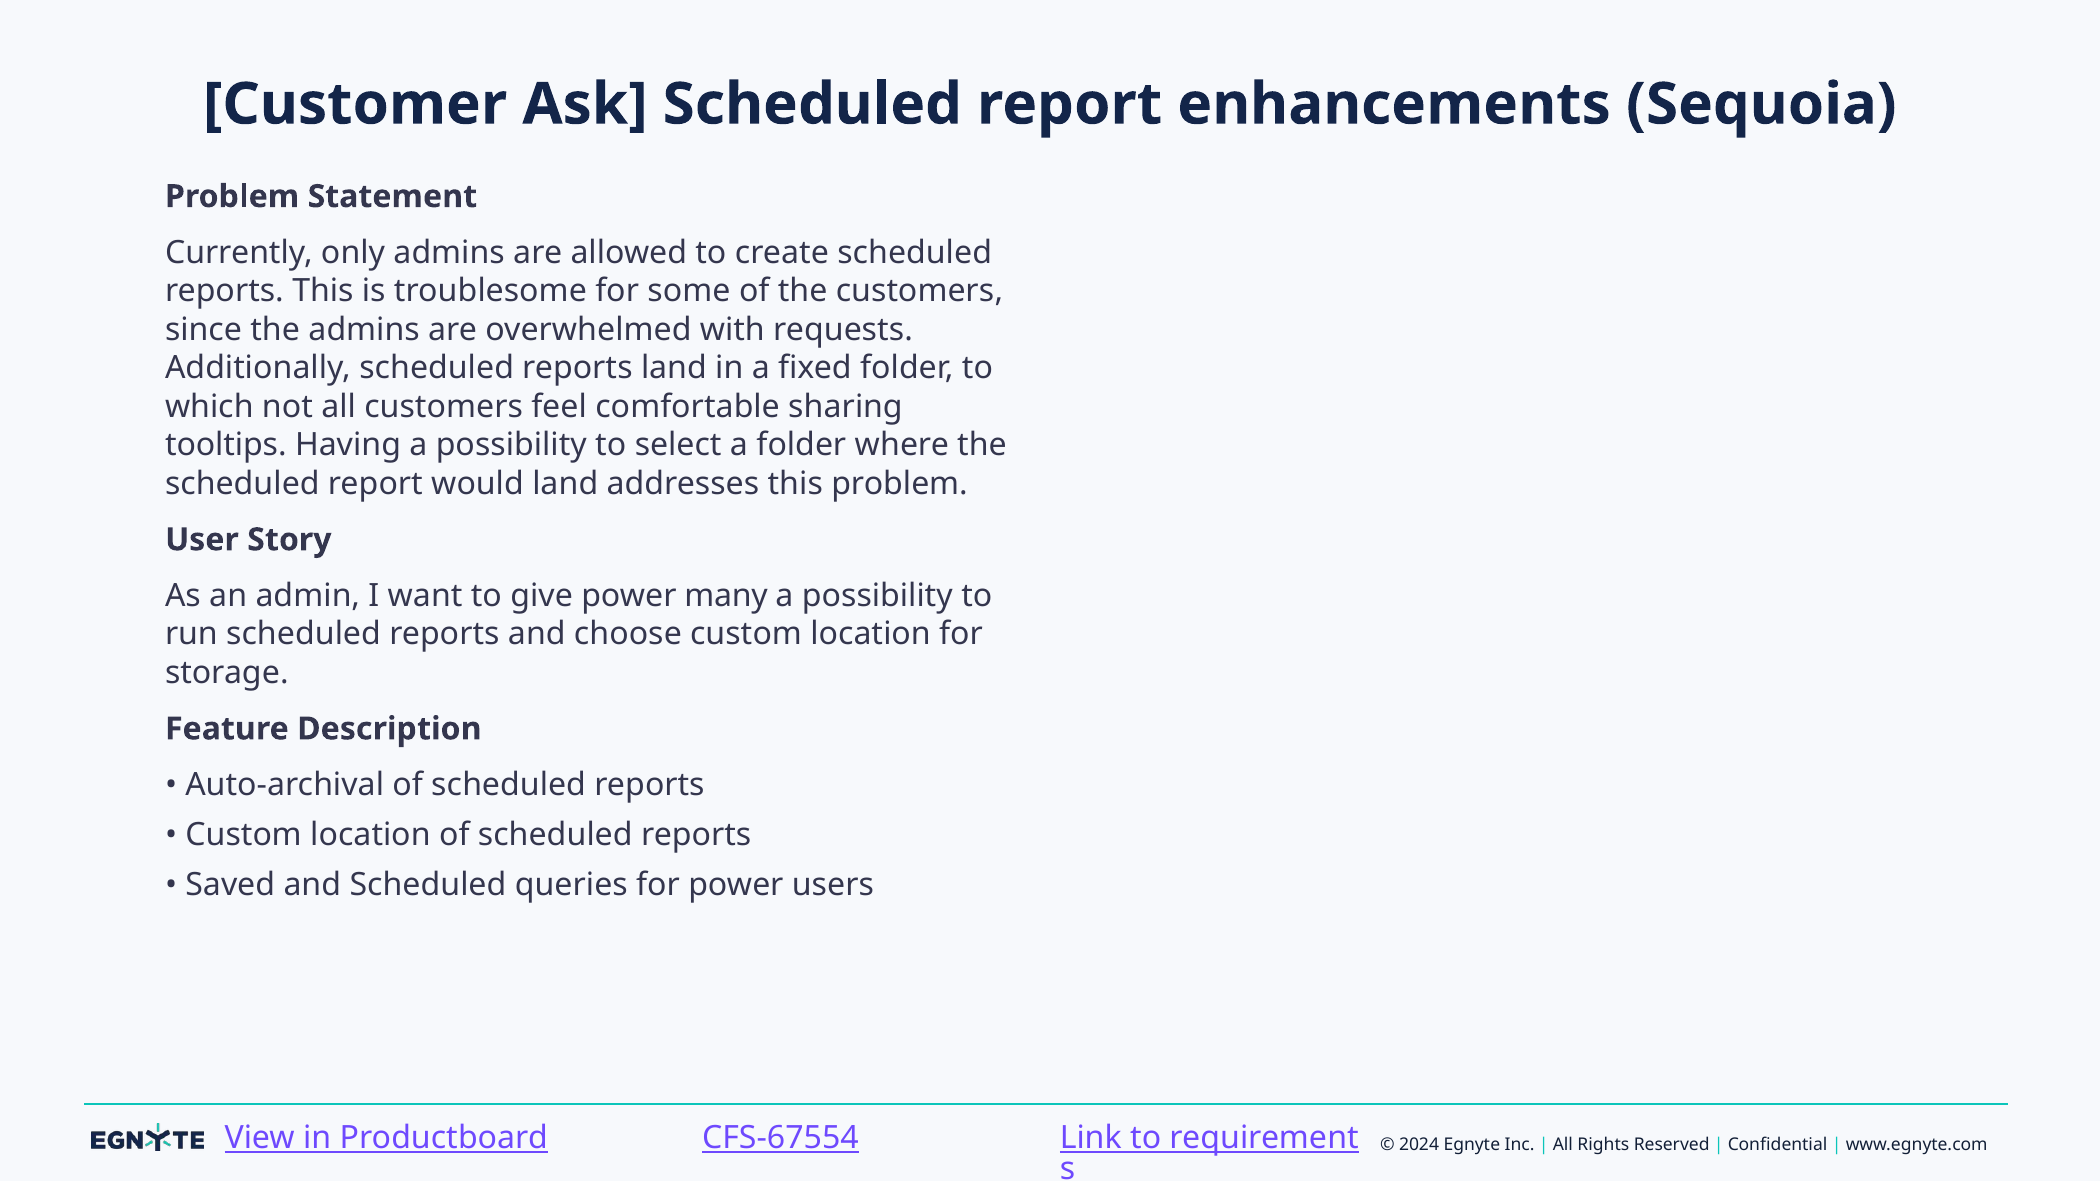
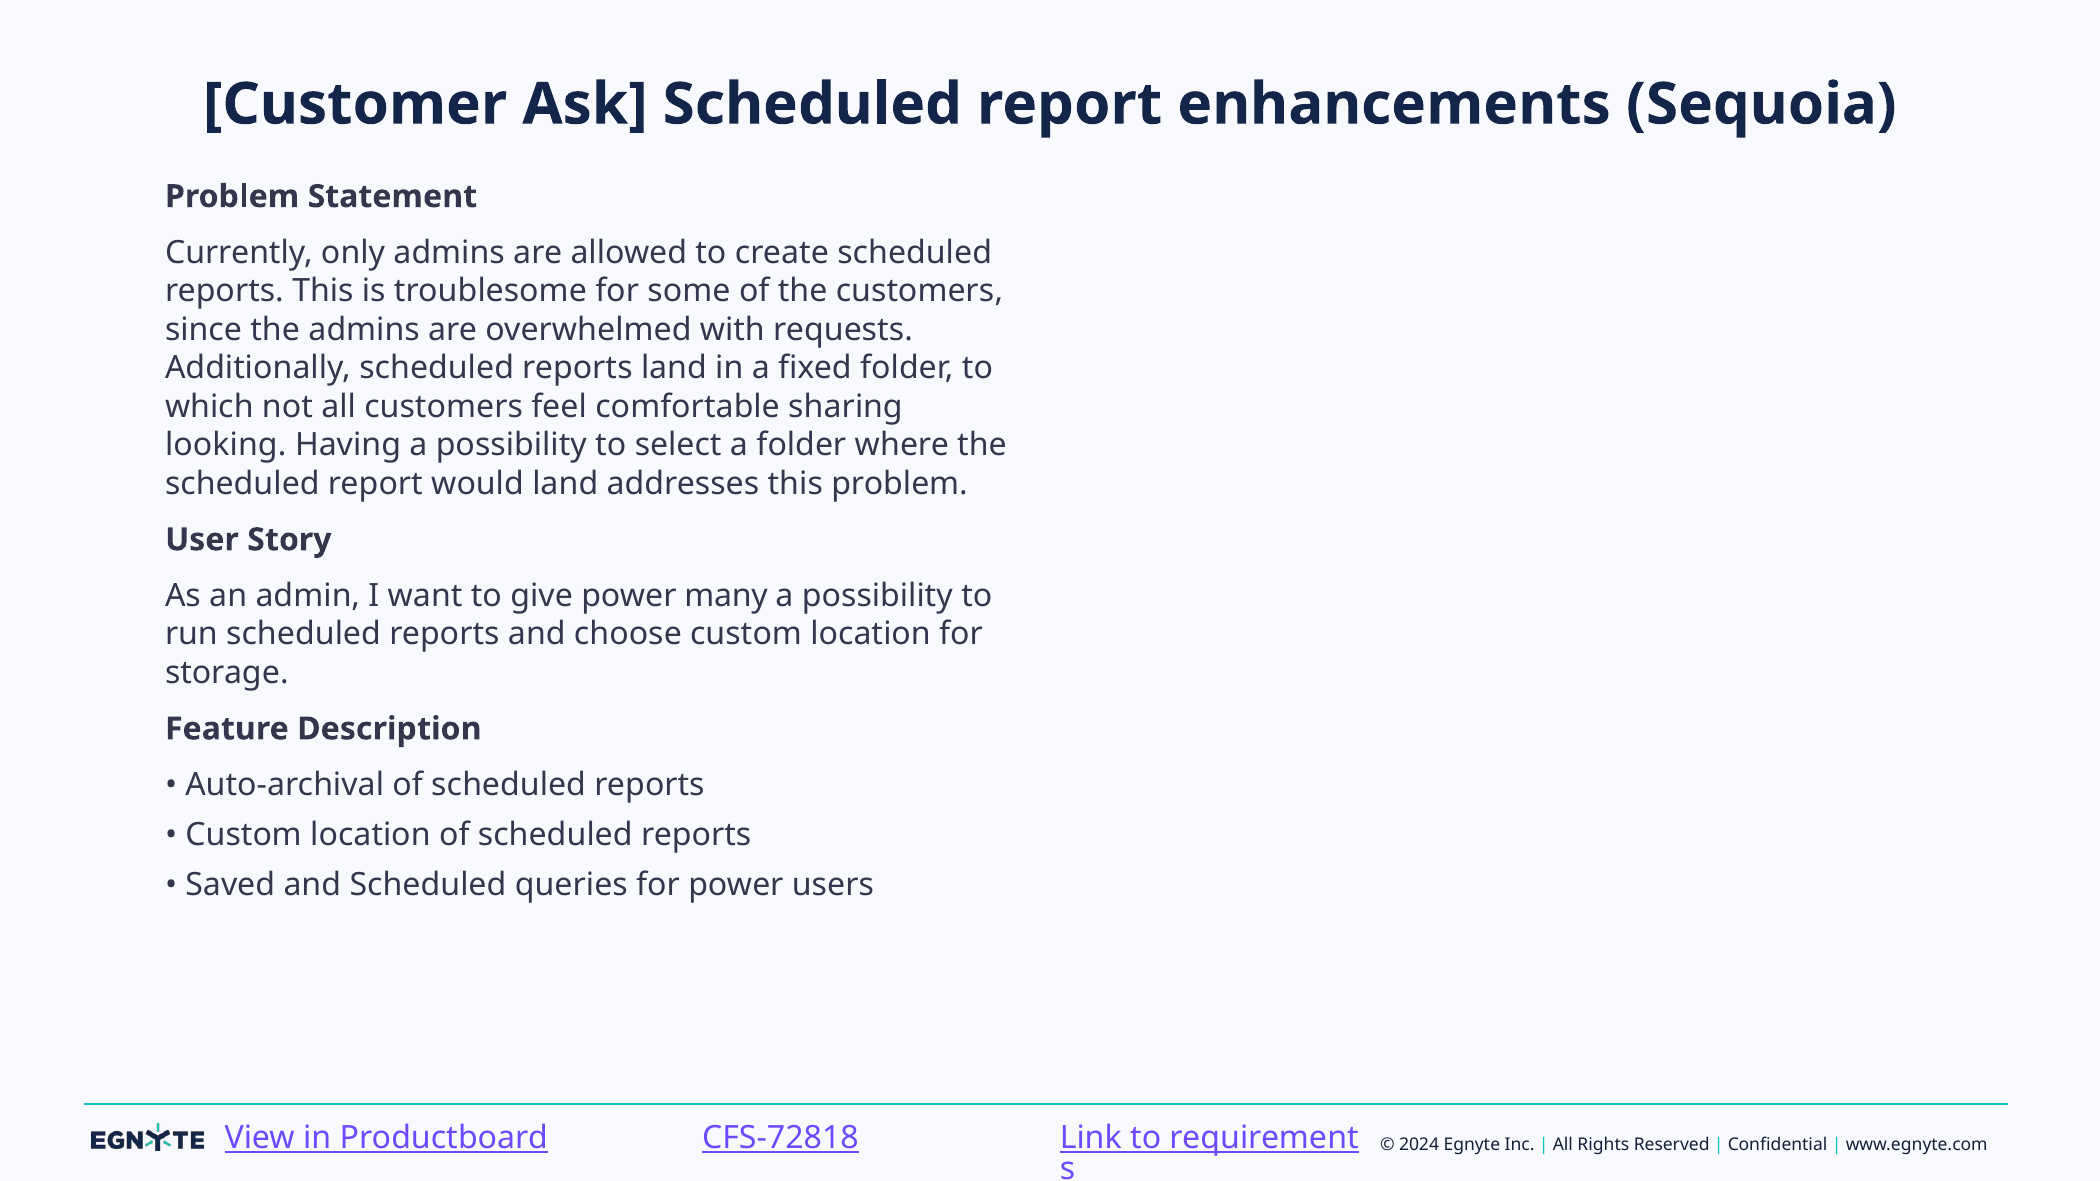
tooltips: tooltips -> looking (226, 445)
CFS-67554: CFS-67554 -> CFS-72818 (780, 1138)
